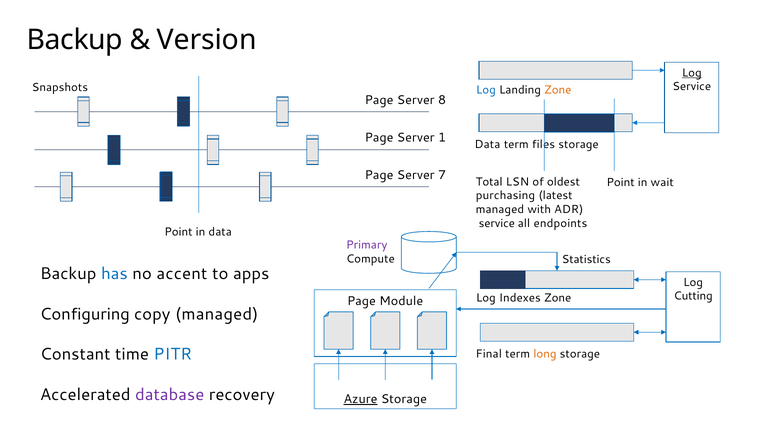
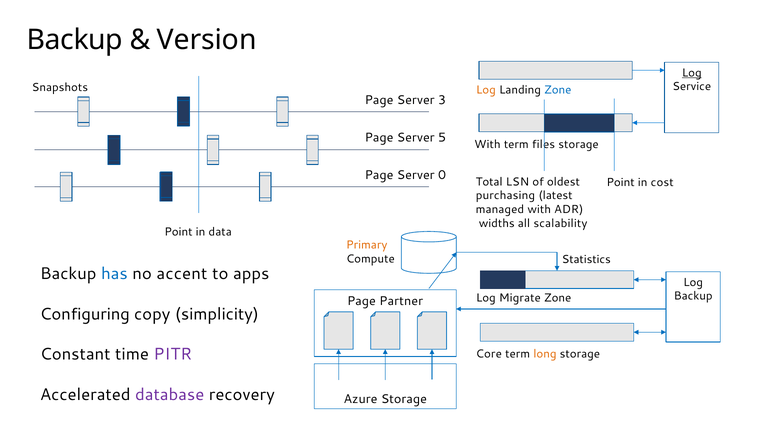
Log colour: blue -> orange (486, 90)
Zone colour: orange -> blue (558, 90)
8: 8 -> 3 (442, 100)
1: 1 -> 5 (442, 138)
Data: Data -> With (487, 144)
7: 7 -> 0 (442, 175)
wait: wait -> cost (662, 182)
service: service -> widths (497, 223)
endpoints: endpoints -> scalability (560, 223)
Primary colour: purple -> orange (367, 245)
Cutting: Cutting -> Backup (693, 296)
Indexes: Indexes -> Migrate (520, 298)
Module: Module -> Partner (401, 301)
copy managed: managed -> simplicity (217, 314)
PITR colour: blue -> purple (173, 354)
Final: Final -> Core (489, 354)
Azure underline: present -> none (361, 399)
